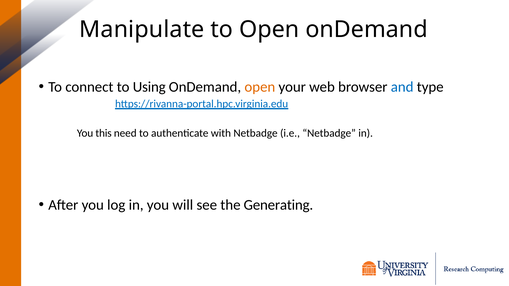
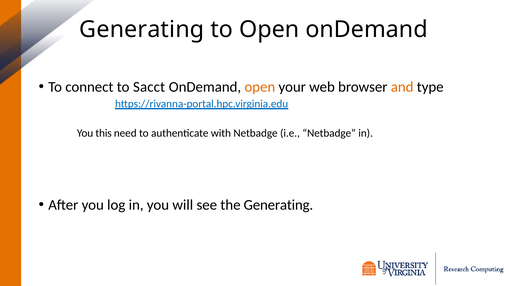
Manipulate: Manipulate -> Generating (142, 30)
Using: Using -> Sacct (149, 87)
and colour: blue -> orange (402, 87)
